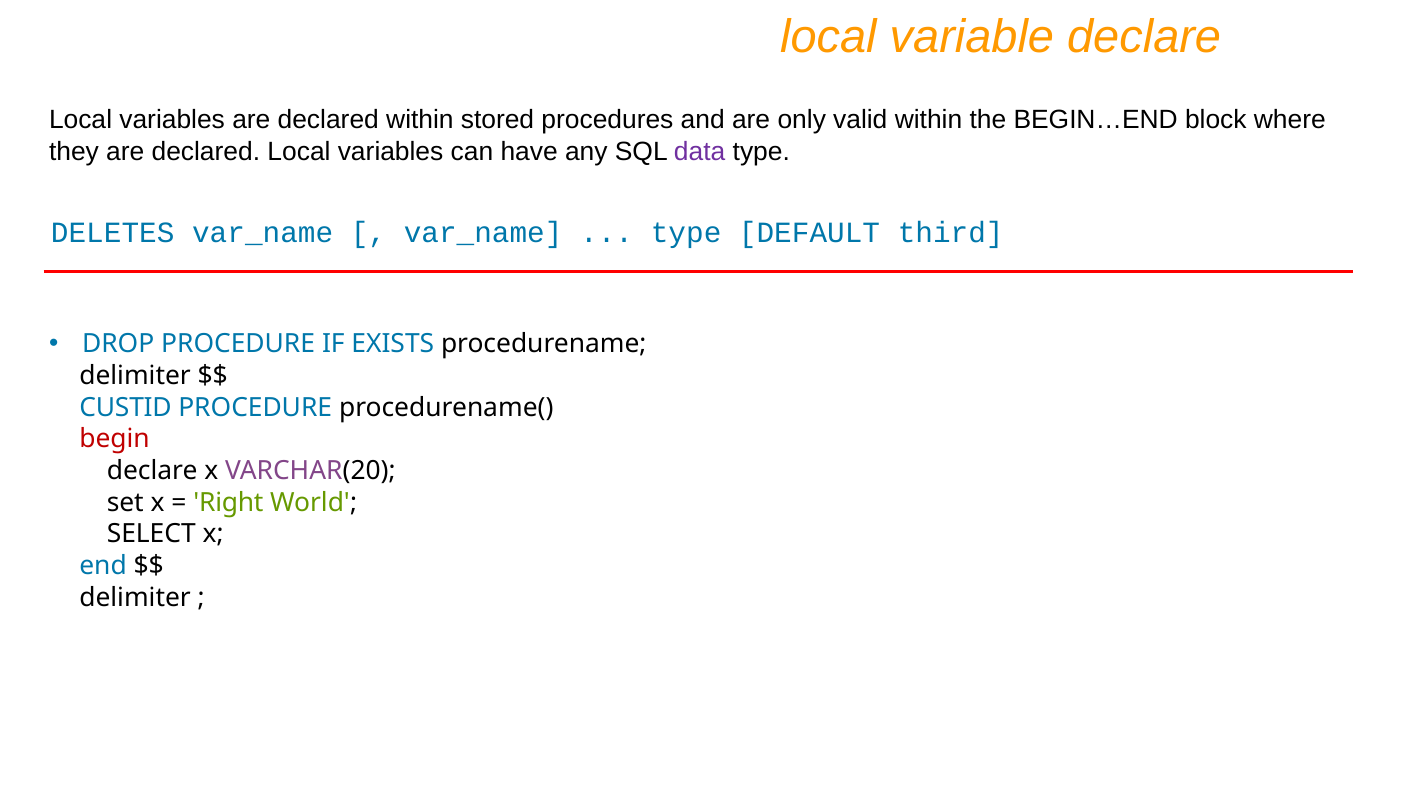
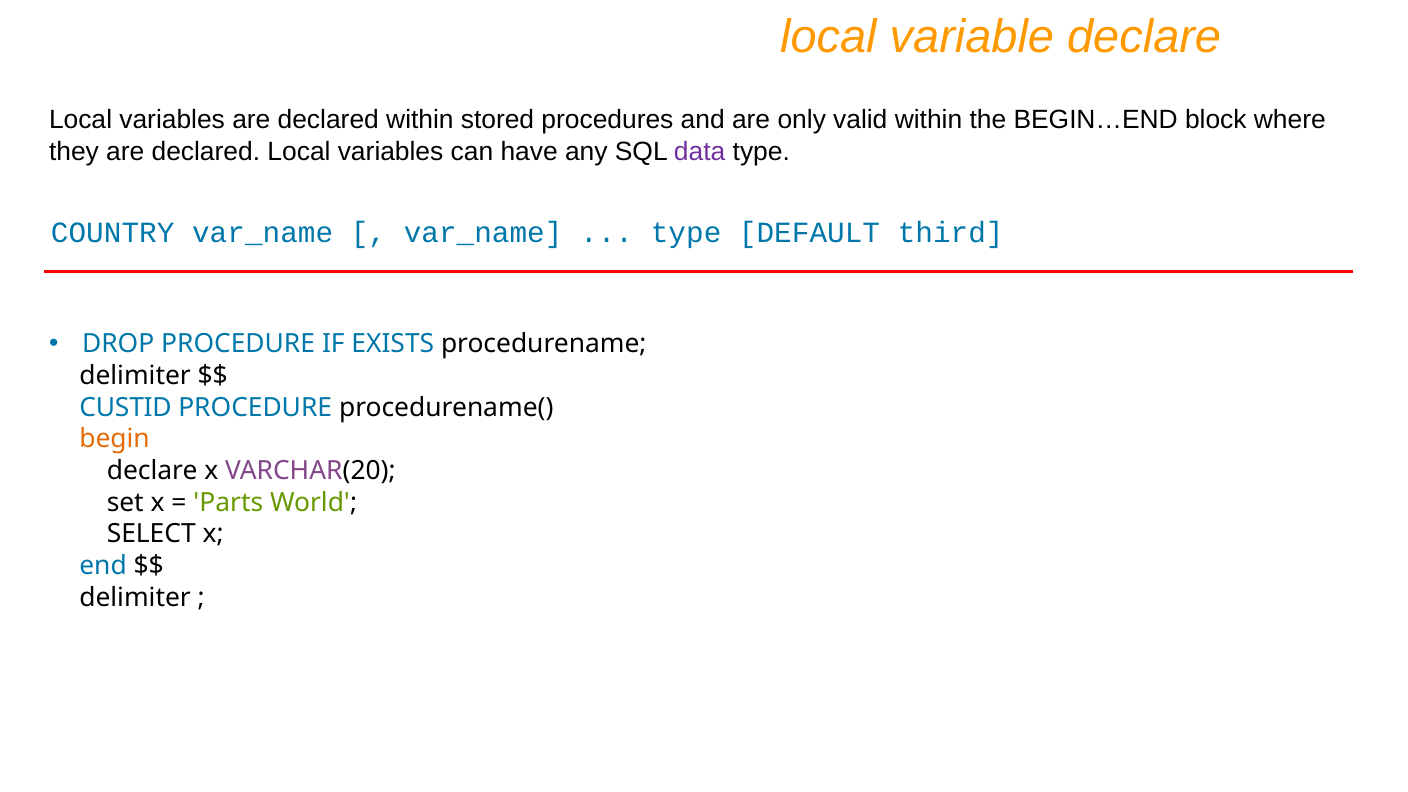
DELETES: DELETES -> COUNTRY (113, 233)
begin colour: red -> orange (115, 439)
Right: Right -> Parts (228, 502)
